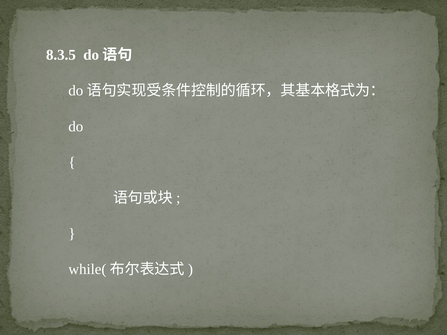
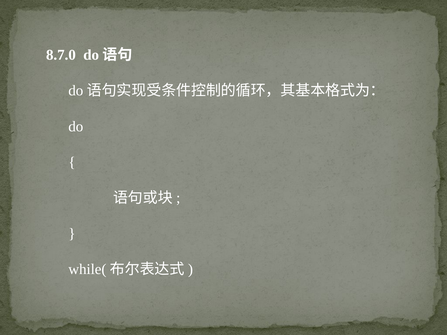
8.3.5: 8.3.5 -> 8.7.0 (61, 55)
